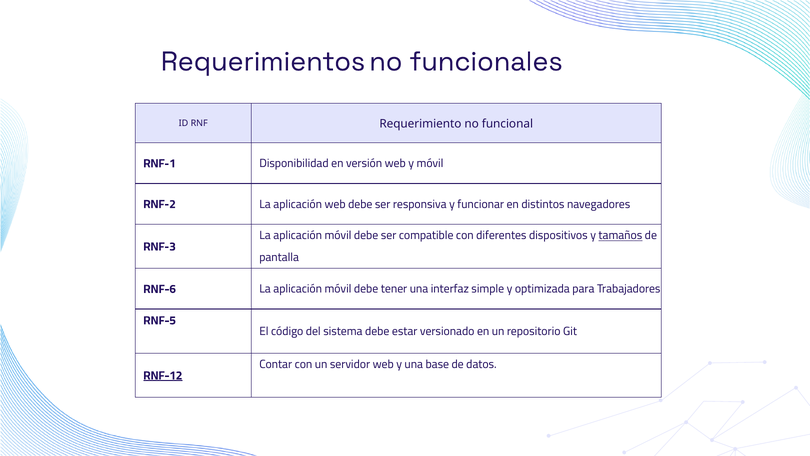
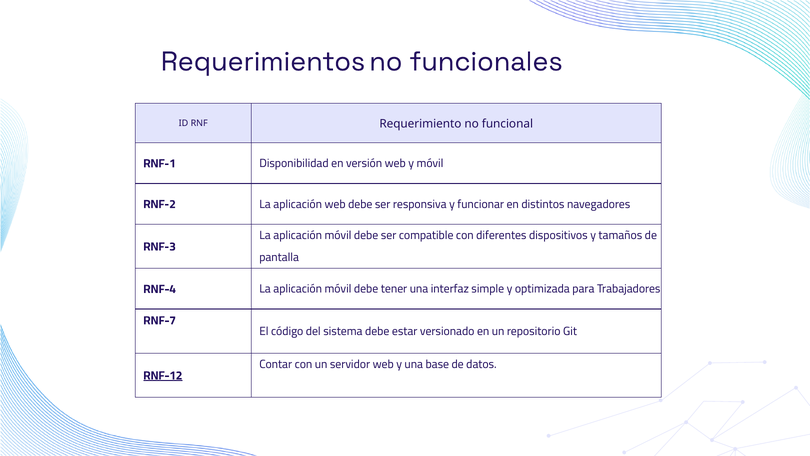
tamaños underline: present -> none (620, 235)
RNF-6: RNF-6 -> RNF-4 (160, 289)
RNF-5: RNF-5 -> RNF-7 (160, 320)
